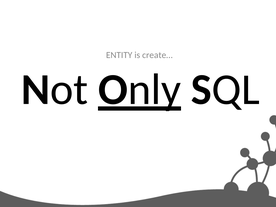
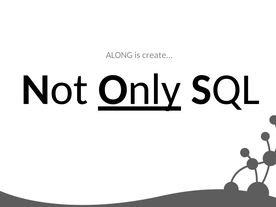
ENTITY: ENTITY -> ALONG (119, 55)
